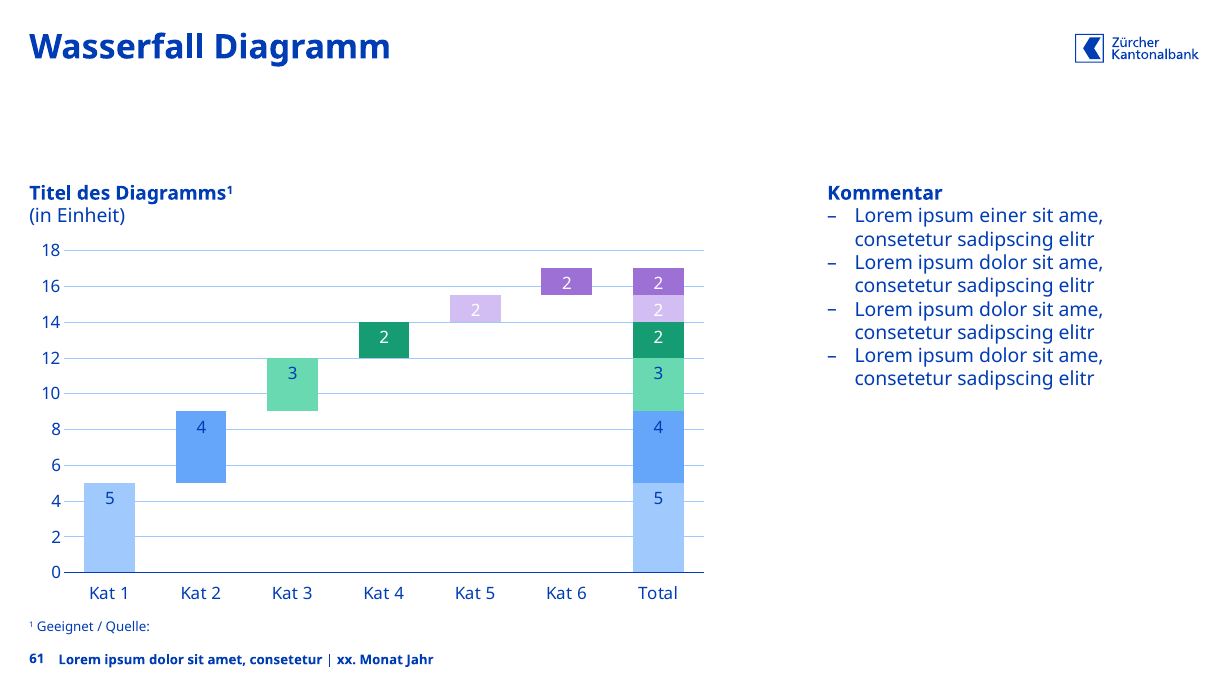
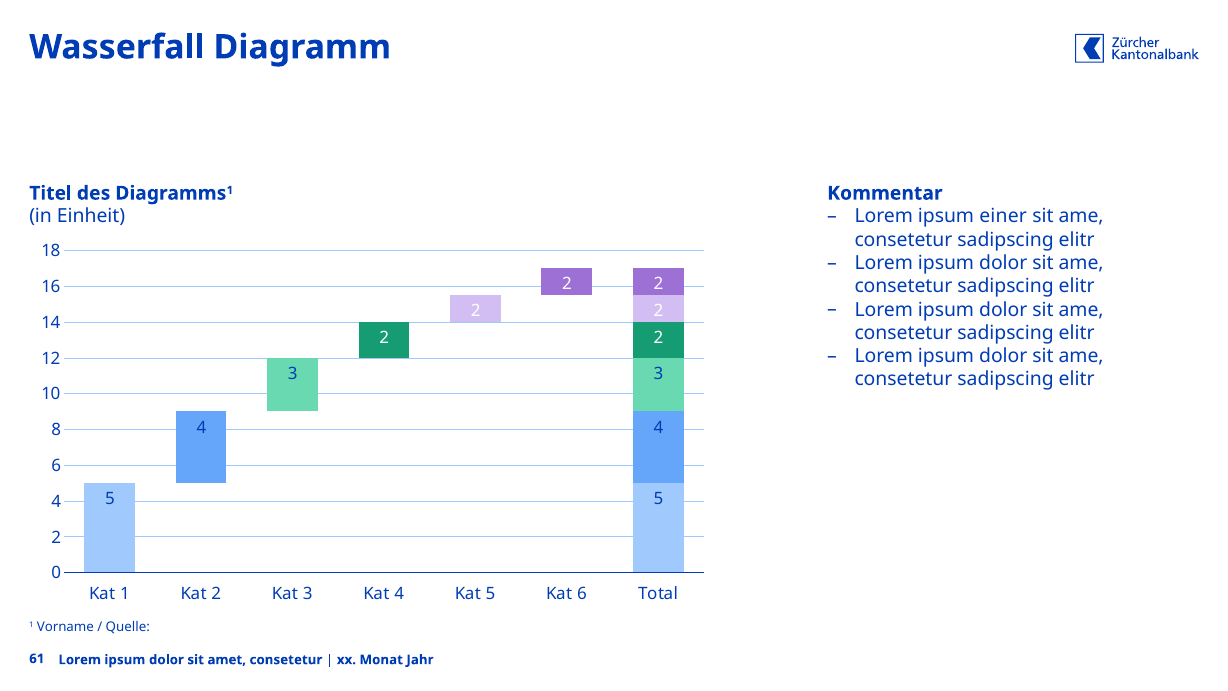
Geeignet: Geeignet -> Vorname (65, 627)
